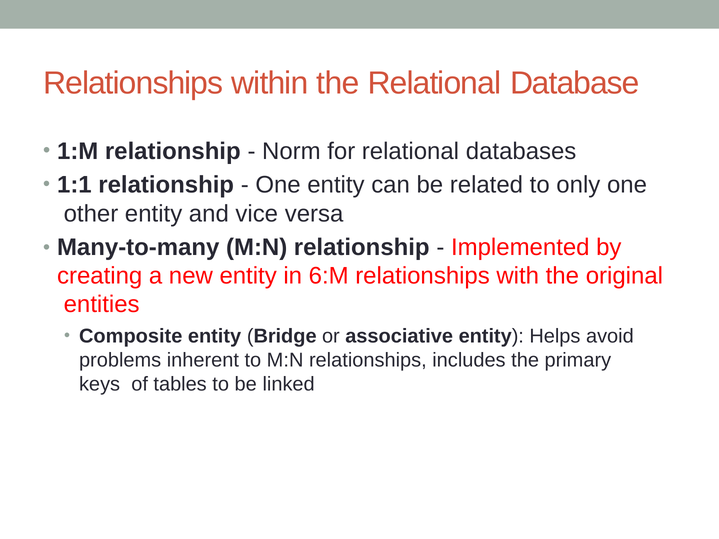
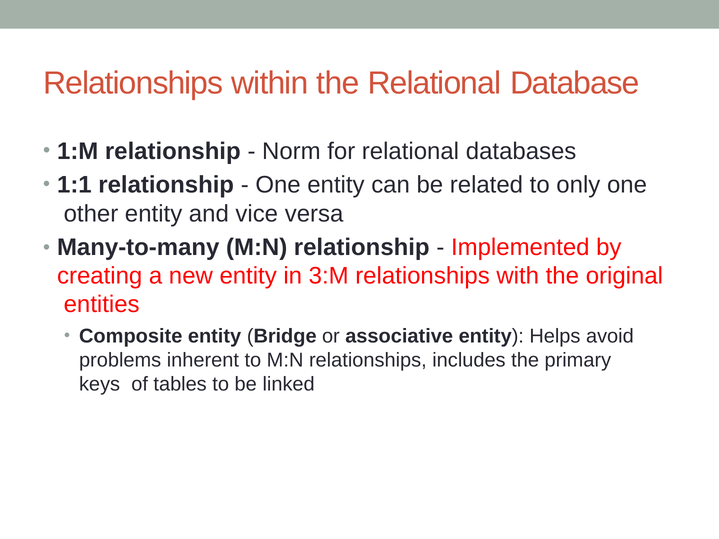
6:M: 6:M -> 3:M (329, 276)
